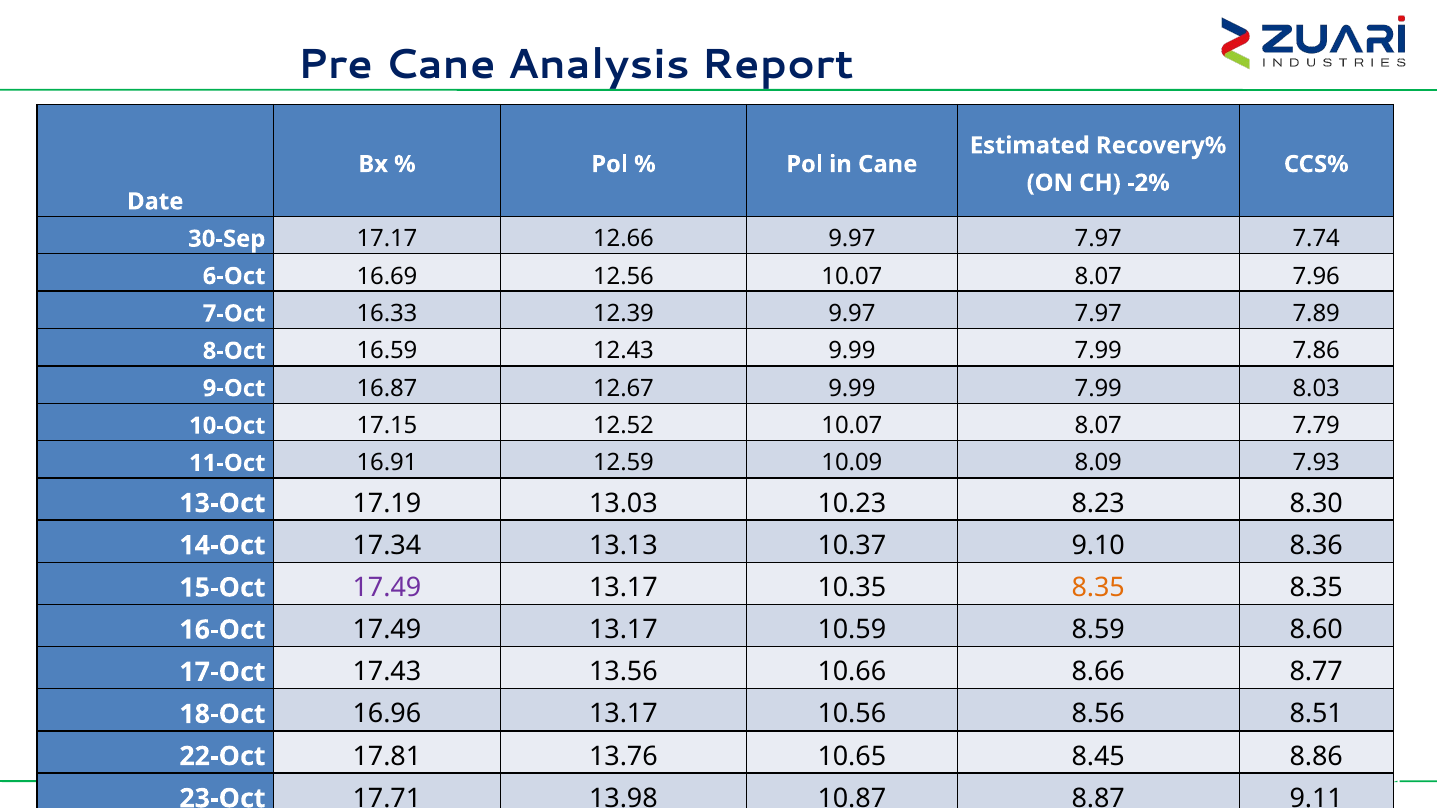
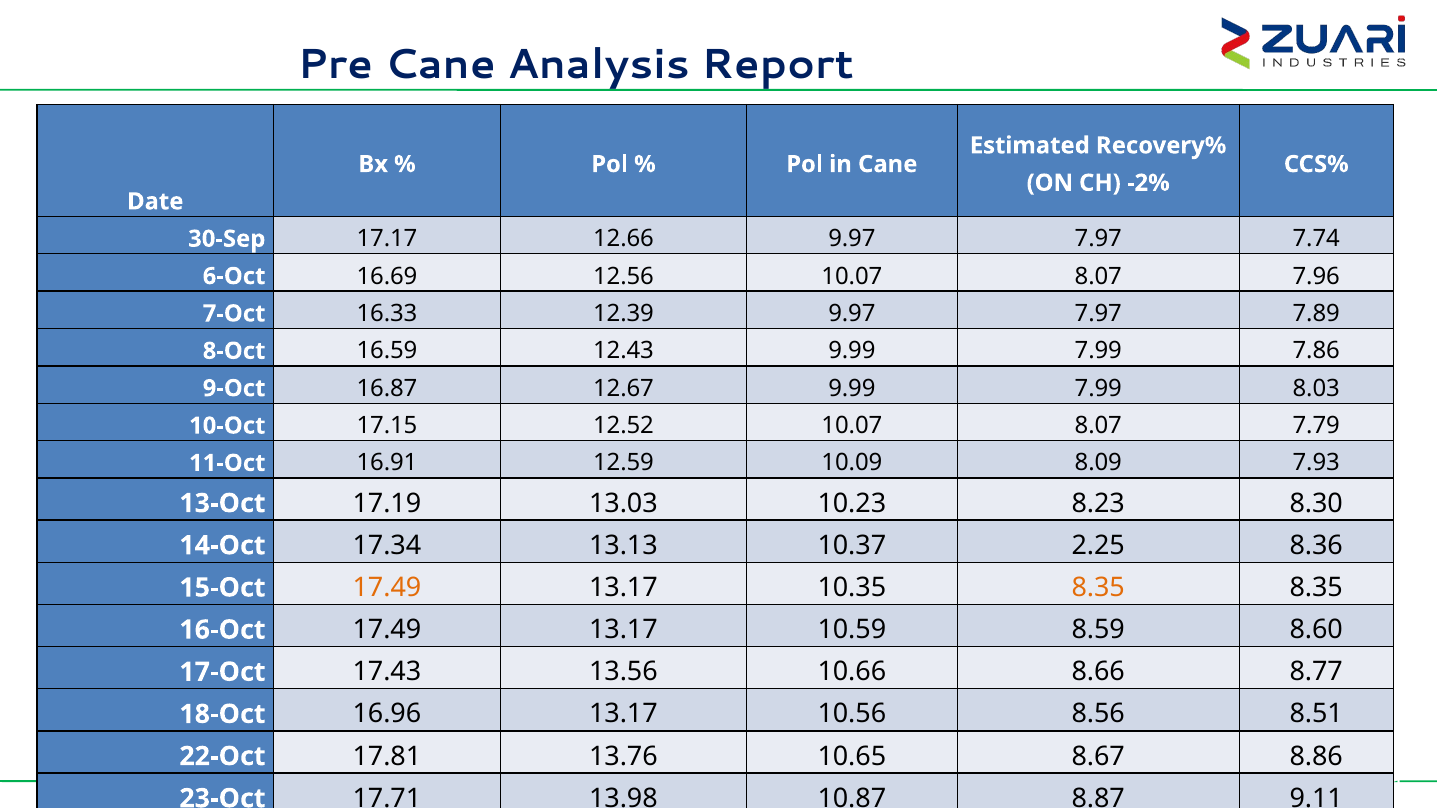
9.10: 9.10 -> 2.25 (1098, 546)
17.49 colour: purple -> orange (387, 588)
8.45: 8.45 -> 8.67 (1098, 757)
